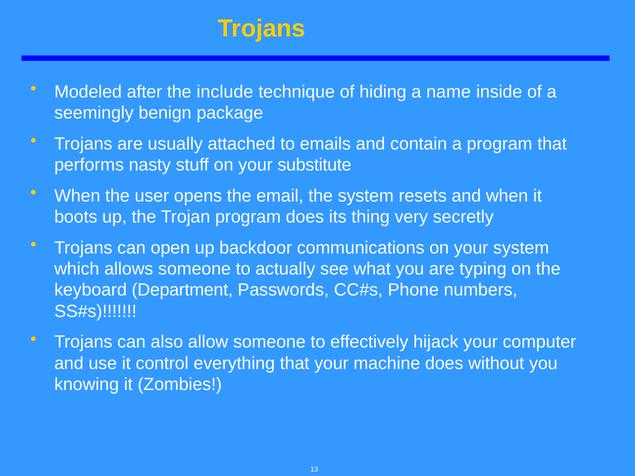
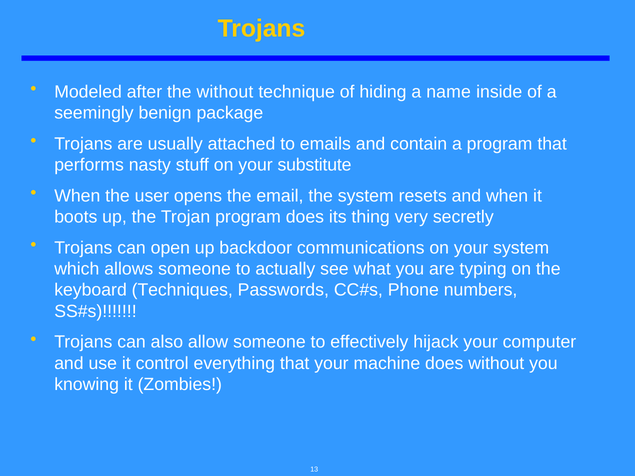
the include: include -> without (225, 92)
Department: Department -> Techniques (182, 290)
